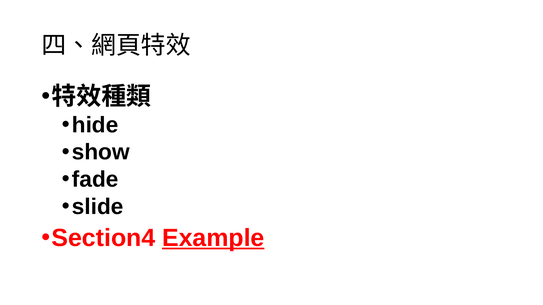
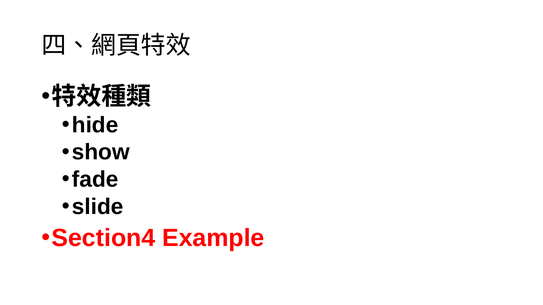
Example underline: present -> none (213, 238)
